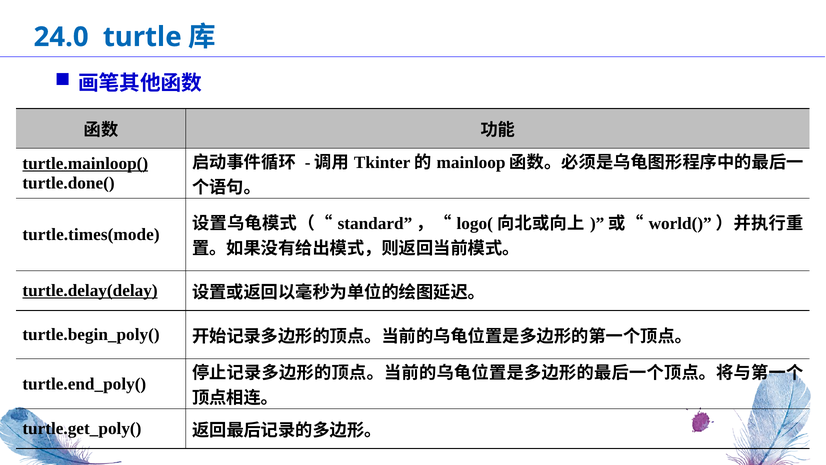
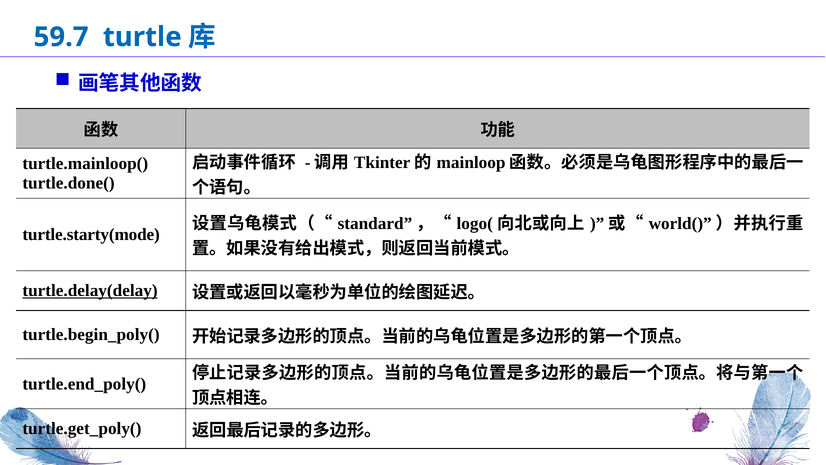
24.0: 24.0 -> 59.7 (61, 37)
turtle.mainloop( underline: present -> none (85, 164)
turtle.times(mode: turtle.times(mode -> turtle.starty(mode (91, 234)
